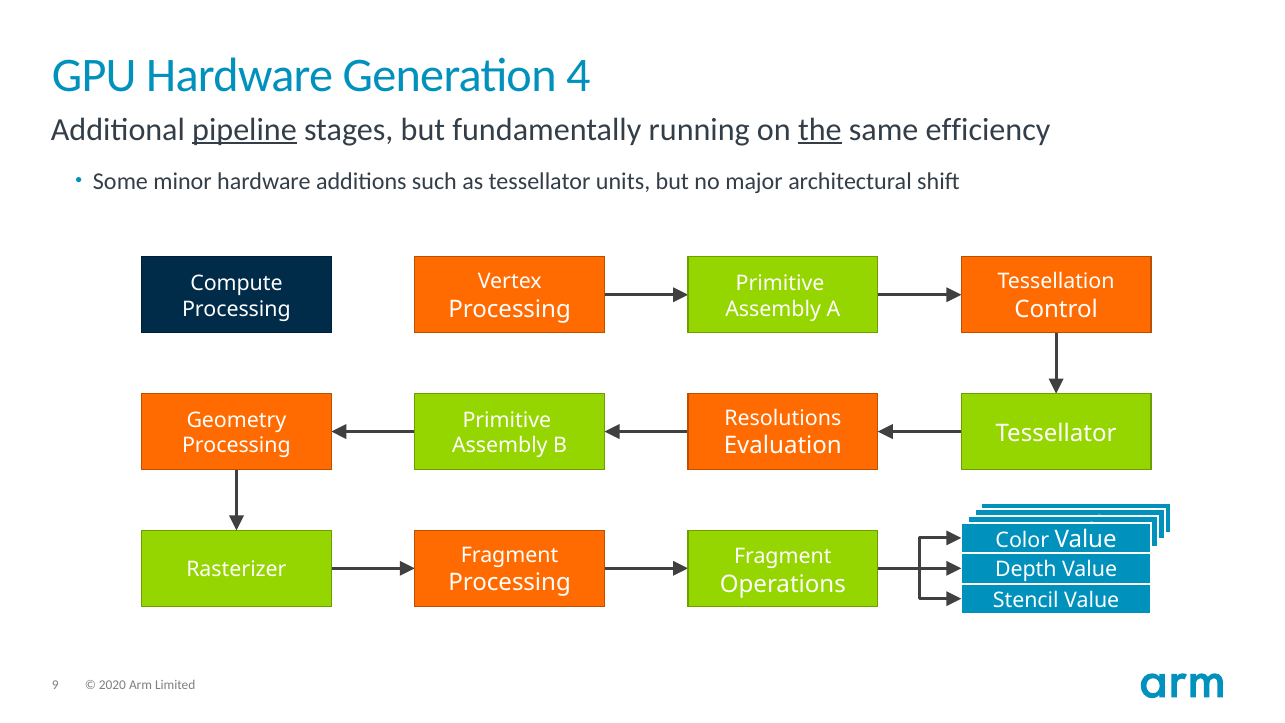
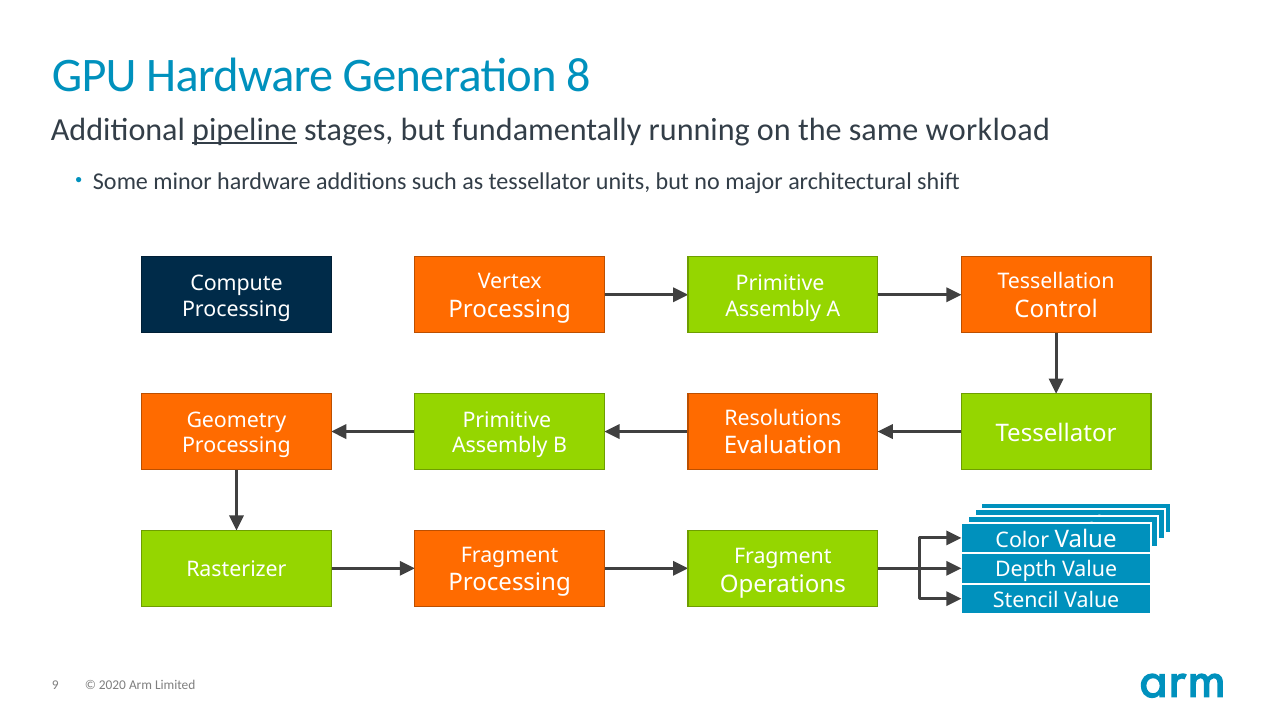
4: 4 -> 8 (578, 76)
the underline: present -> none (820, 130)
efficiency: efficiency -> workload (988, 130)
